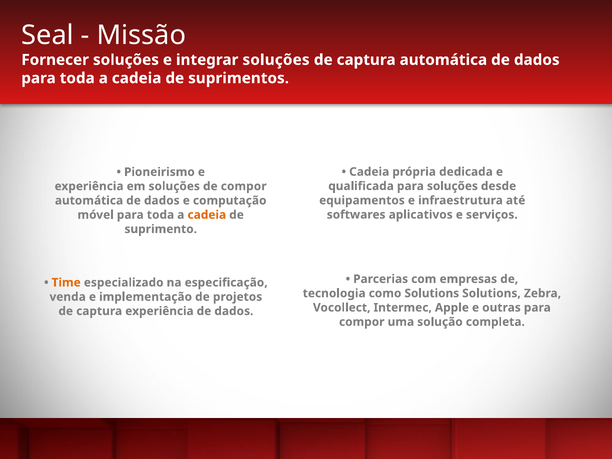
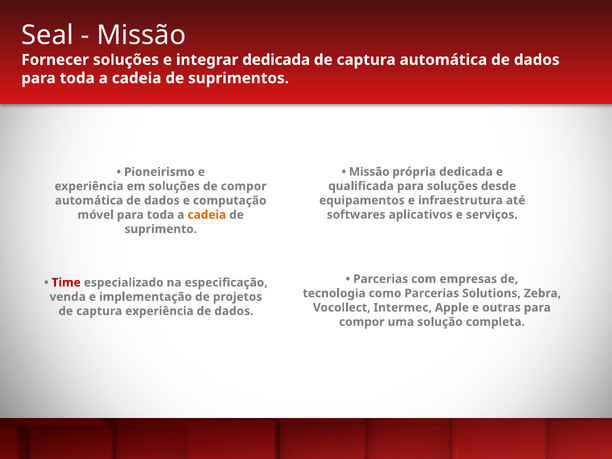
integrar soluções: soluções -> dedicada (276, 60)
Cadeia: Cadeia -> Missão (369, 172)
Time colour: orange -> red (66, 283)
como Solutions: Solutions -> Parcerias (432, 293)
